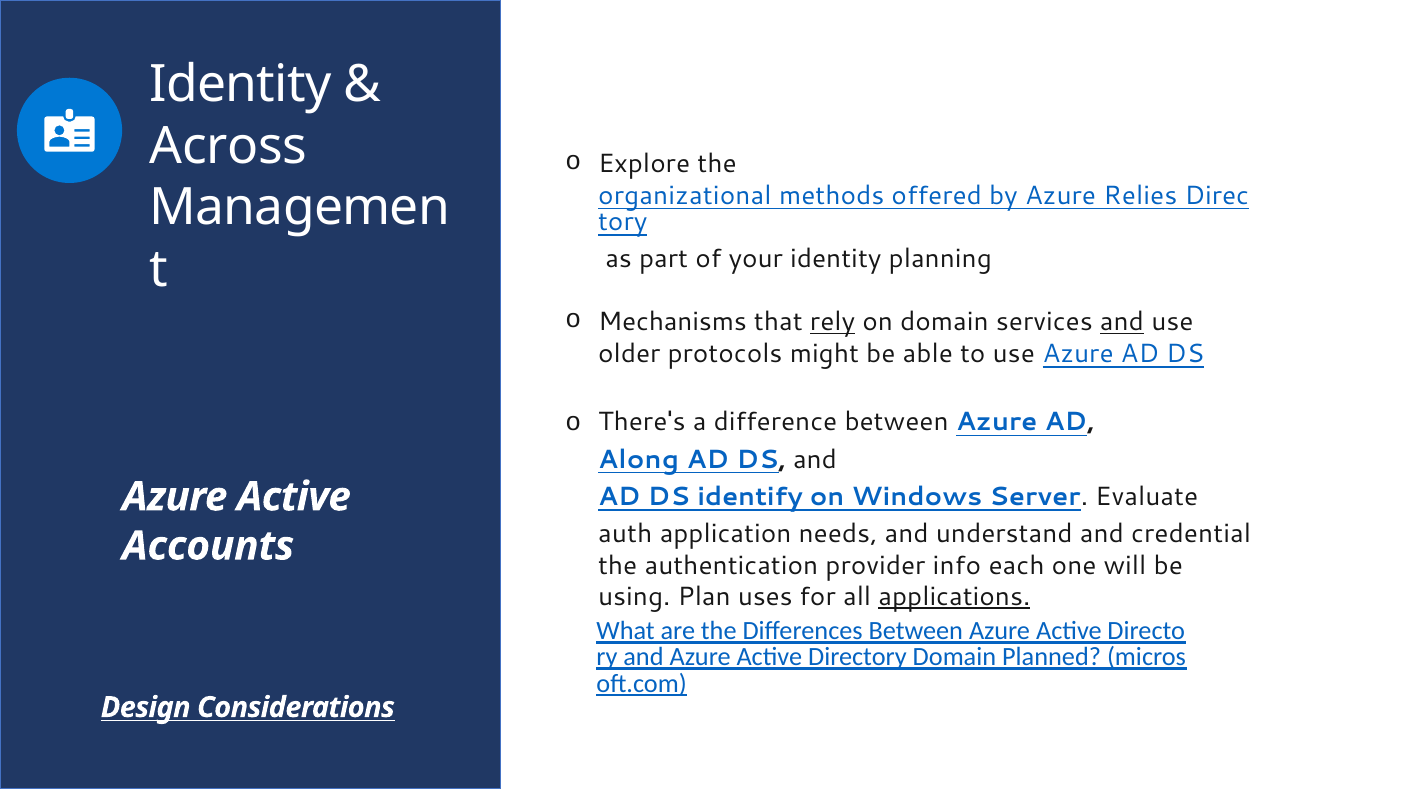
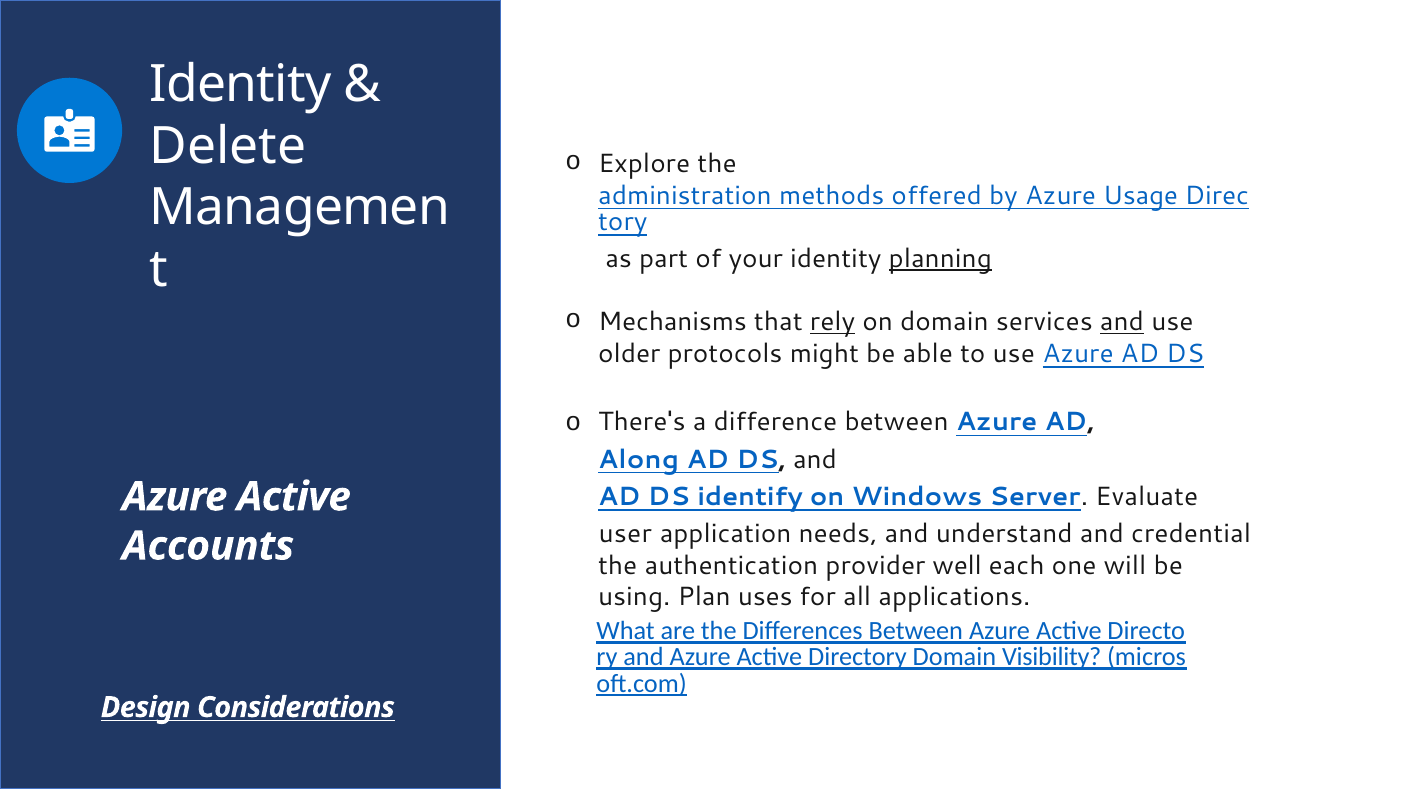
Across: Across -> Delete (228, 146)
organizational: organizational -> administration (685, 195)
Relies: Relies -> Usage (1140, 195)
planning underline: none -> present (940, 259)
auth: auth -> user (625, 534)
info: info -> well (957, 565)
applications underline: present -> none (954, 597)
Planned: Planned -> Visibility (1052, 657)
